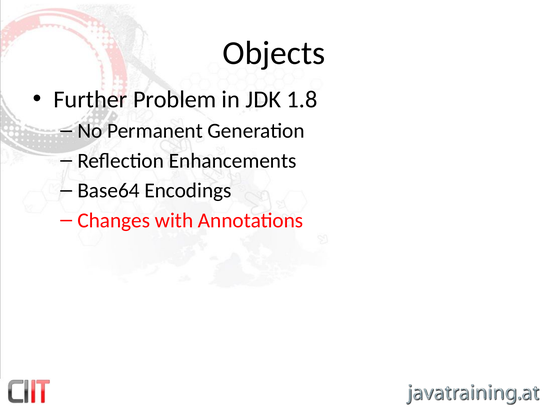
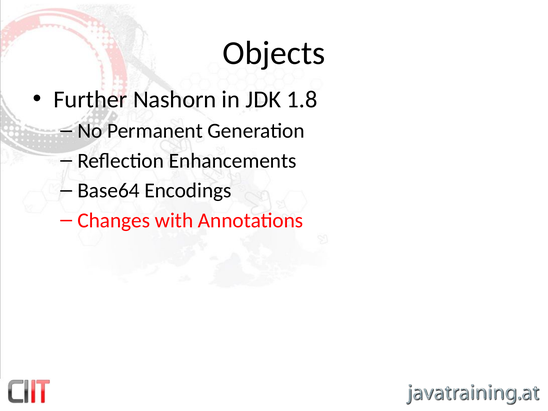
Problem: Problem -> Nashorn (175, 99)
